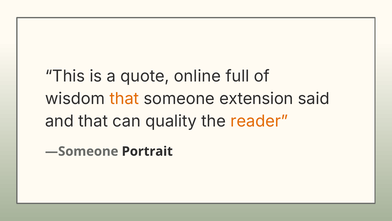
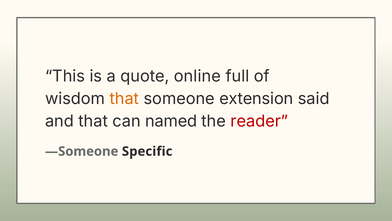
quality: quality -> named (171, 121)
reader colour: orange -> red (259, 121)
Portrait: Portrait -> Specific (147, 151)
